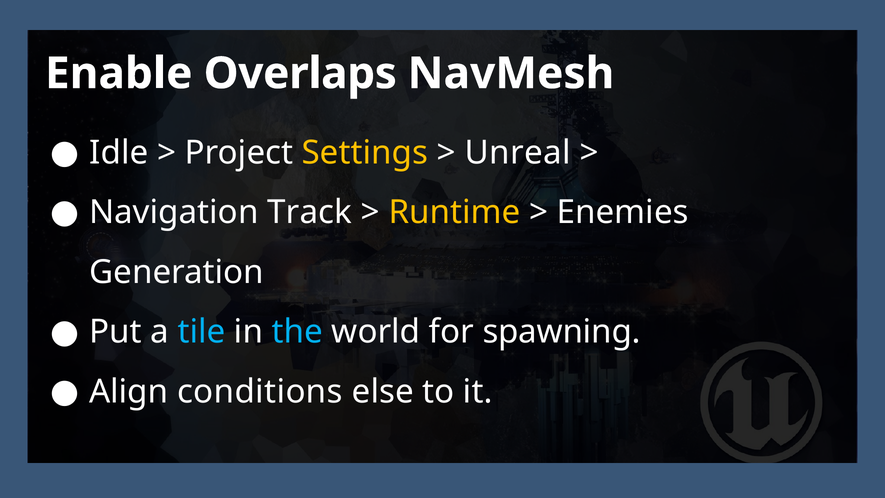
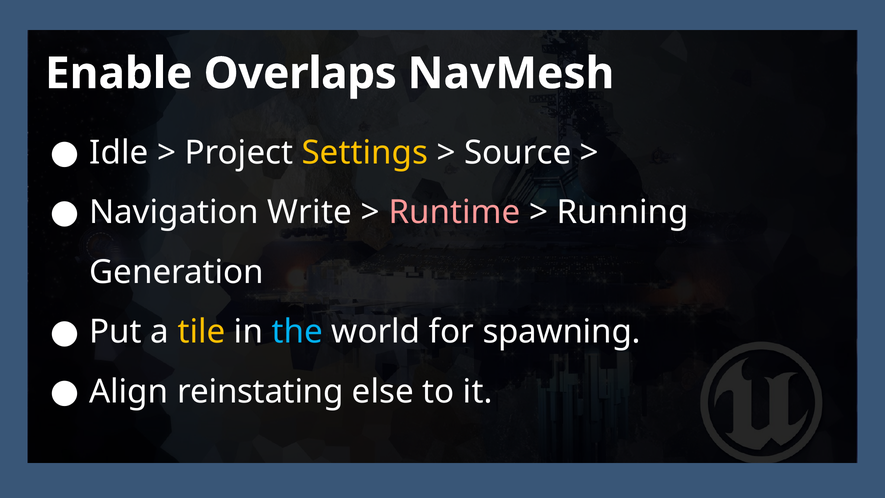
Unreal: Unreal -> Source (518, 153)
Track: Track -> Write (310, 212)
Runtime colour: yellow -> pink (455, 212)
Enemies: Enemies -> Running (623, 212)
tile colour: light blue -> yellow (201, 332)
conditions: conditions -> reinstating (260, 392)
